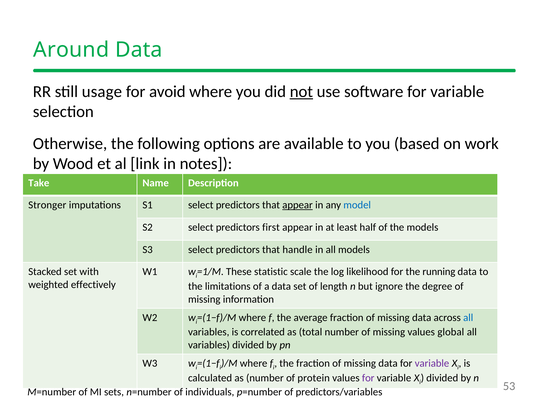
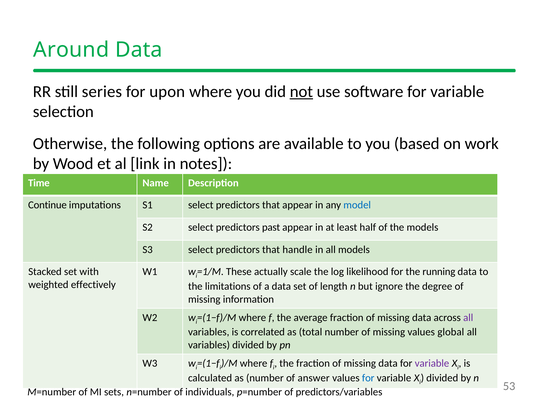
usage: usage -> series (102, 92)
avoid: avoid -> upon (167, 92)
Take: Take -> Time (39, 183)
Stronger: Stronger -> Continue (47, 205)
appear underline: present -> none (298, 205)
first: first -> past (271, 227)
statistic: statistic -> actually (271, 272)
all colour: blue -> purple (468, 318)
protein: protein -> answer (314, 378)
for colour: purple -> blue (368, 378)
